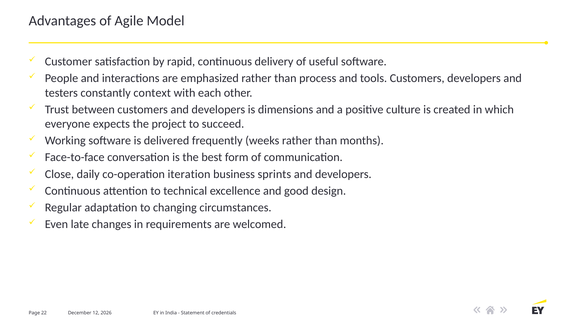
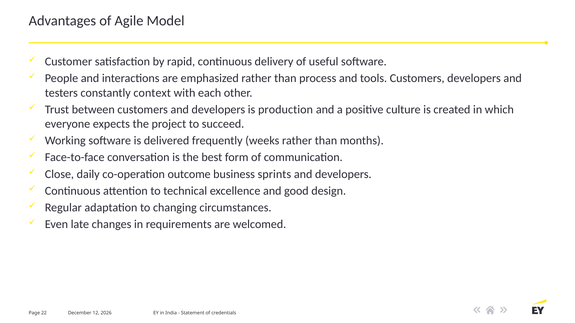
dimensions: dimensions -> production (286, 110)
iteration: iteration -> outcome (189, 174)
